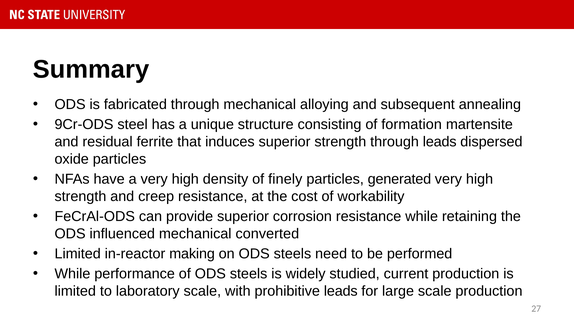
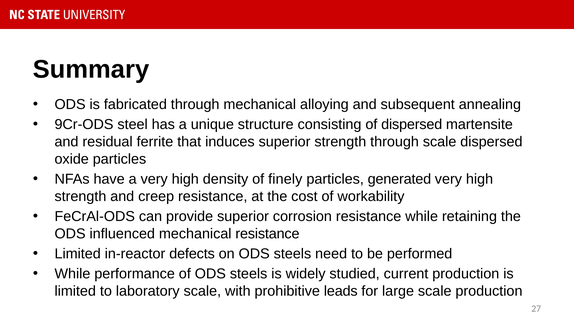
of formation: formation -> dispersed (412, 125)
through leads: leads -> scale (440, 142)
mechanical converted: converted -> resistance (267, 234)
making: making -> defects (192, 254)
